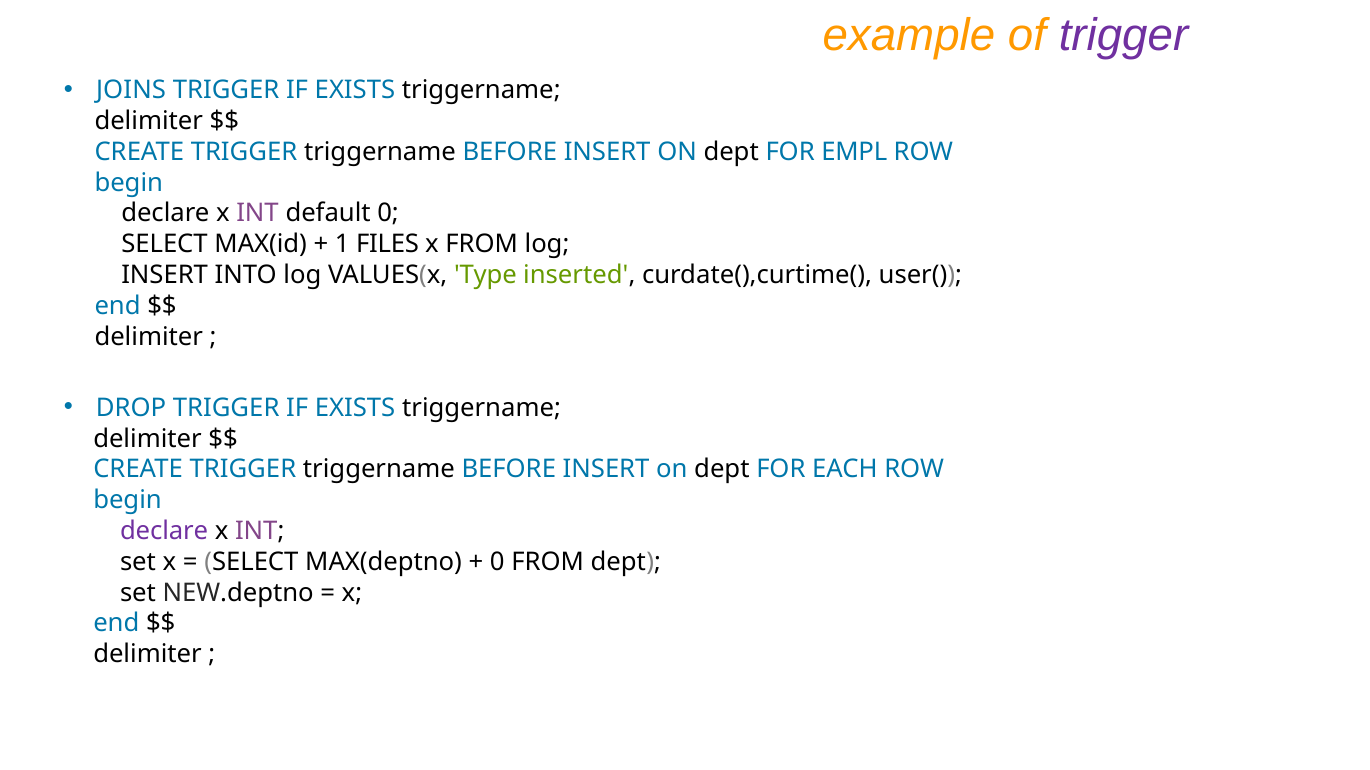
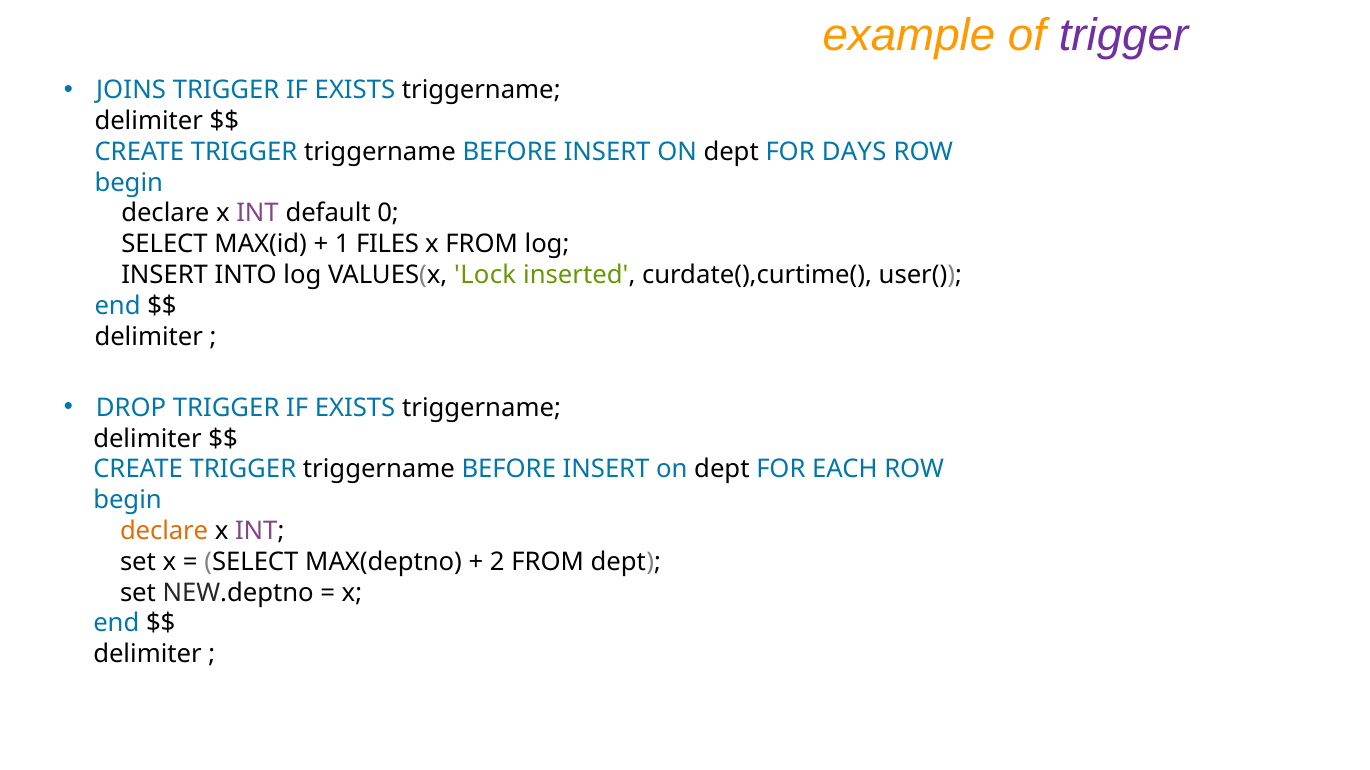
EMPL: EMPL -> DAYS (854, 152)
Type: Type -> Lock (485, 275)
declare colour: purple -> orange (164, 532)
0: 0 -> 2 (497, 562)
